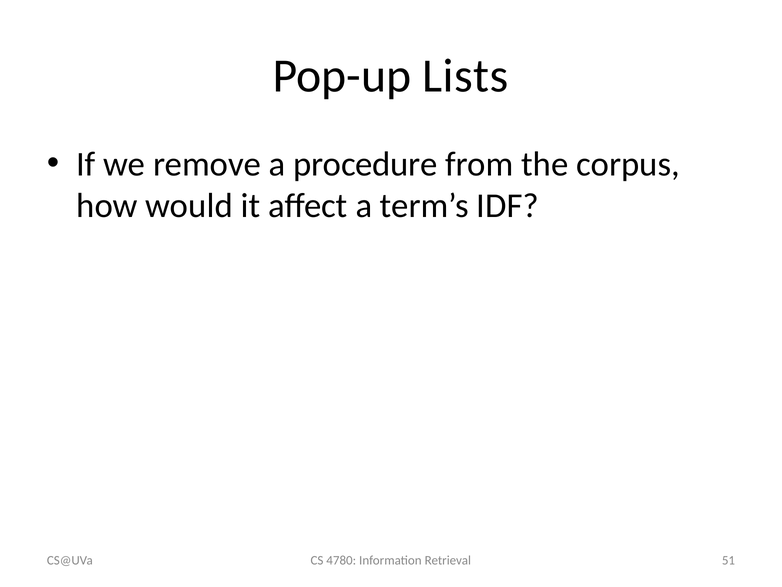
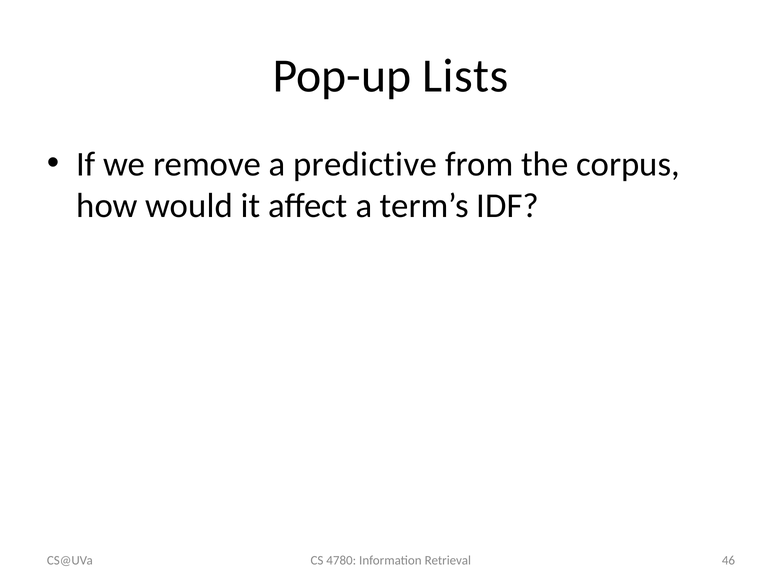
procedure: procedure -> predictive (365, 164)
51: 51 -> 46 (728, 560)
